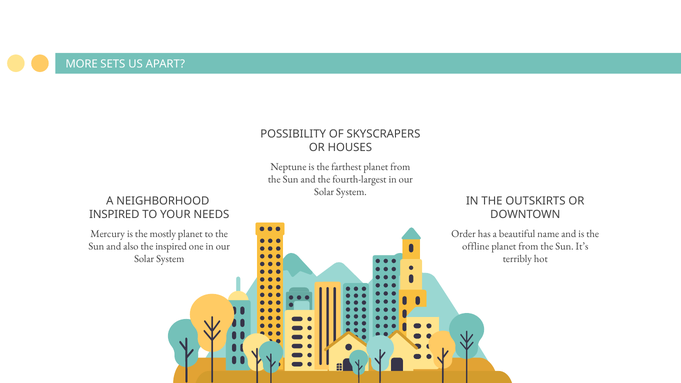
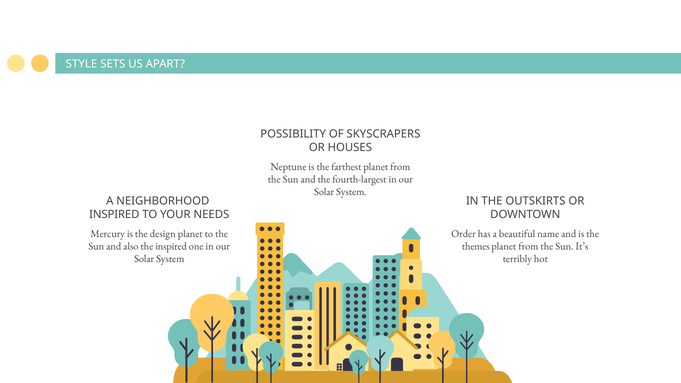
MORE: MORE -> STYLE (82, 64)
mostly: mostly -> design (163, 234)
offline: offline -> themes (476, 246)
